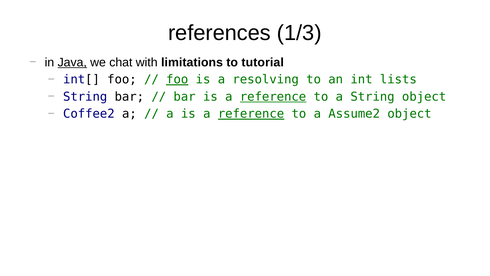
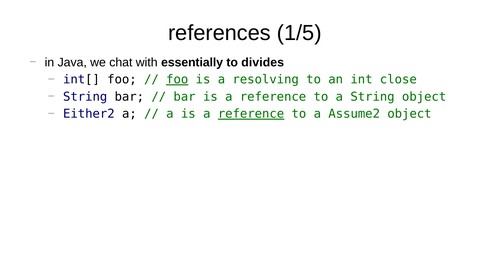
1/3: 1/3 -> 1/5 (299, 33)
Java underline: present -> none (72, 62)
limitations: limitations -> essentially (192, 62)
tutorial: tutorial -> divides (263, 62)
lists: lists -> close (398, 79)
reference underline: present -> none (273, 97)
Coffee2: Coffee2 -> Either2 (89, 114)
